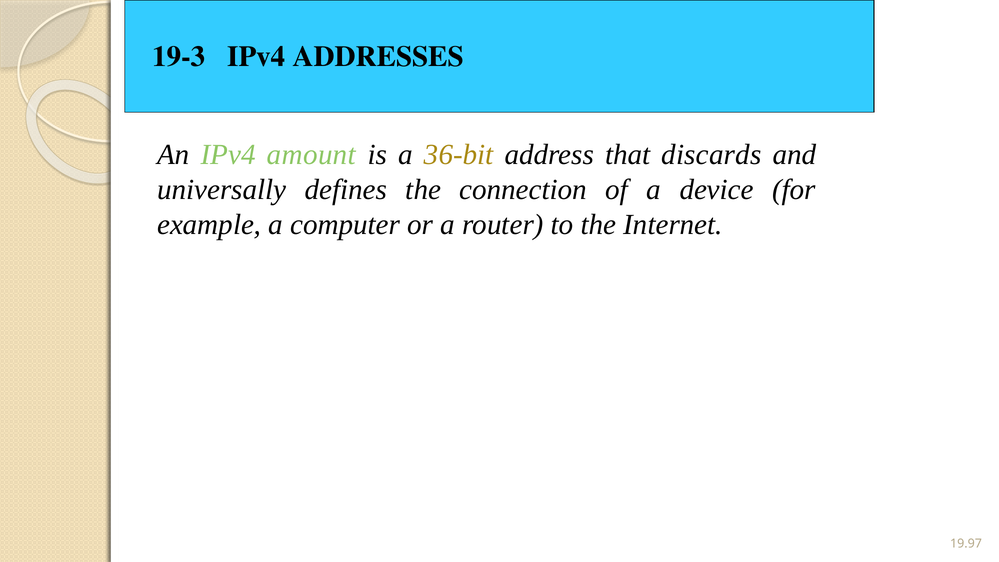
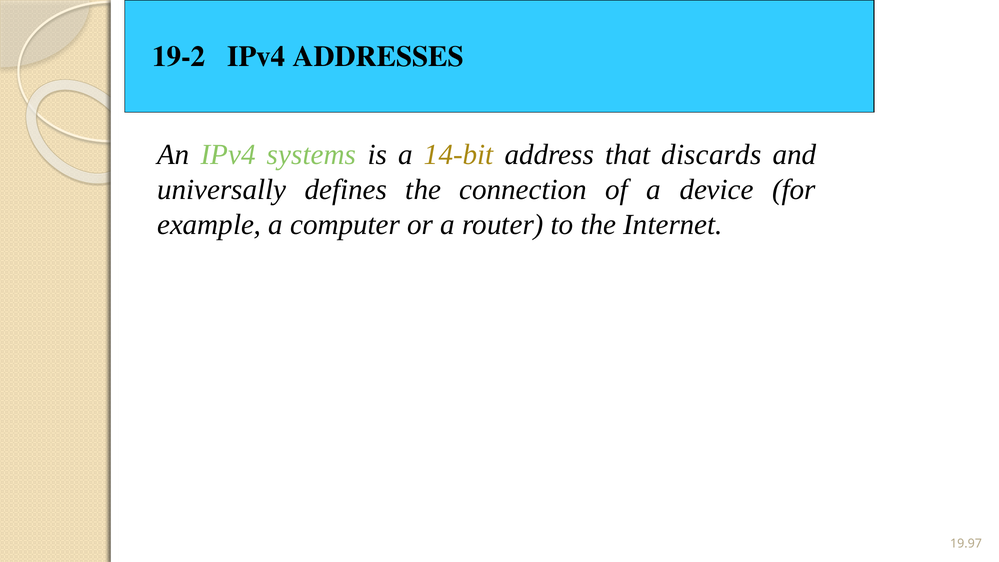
19-3: 19-3 -> 19-2 (179, 56)
amount: amount -> systems (311, 154)
36-bit: 36-bit -> 14-bit (459, 154)
